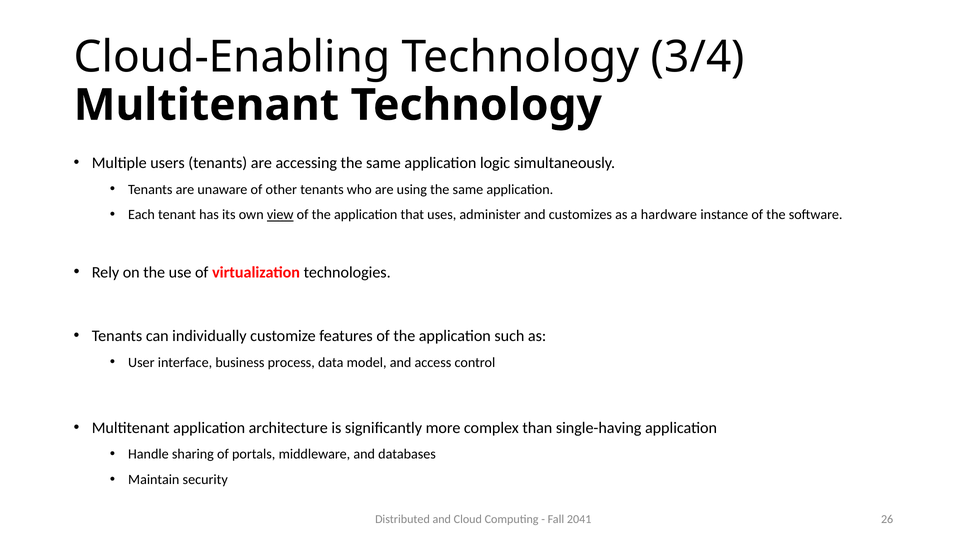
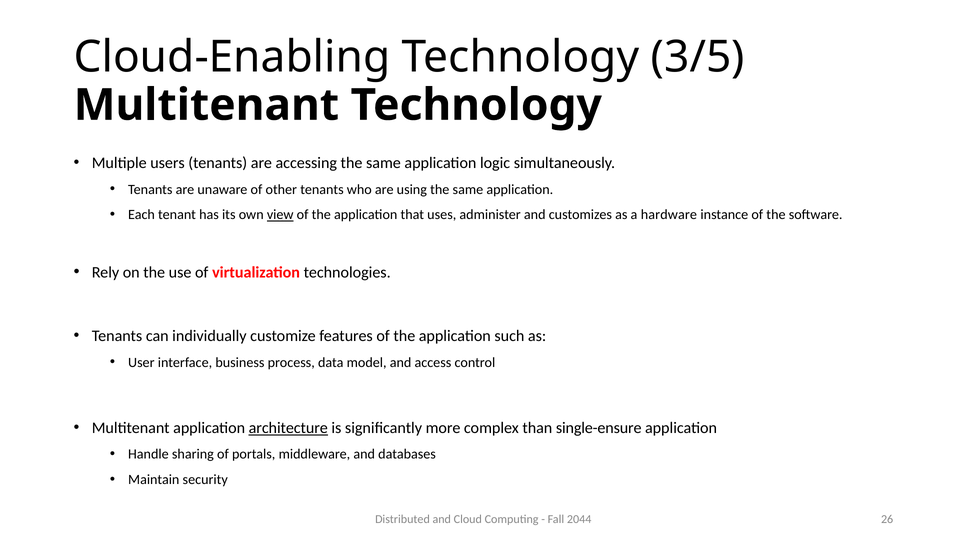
3/4: 3/4 -> 3/5 (698, 57)
architecture underline: none -> present (288, 428)
single-having: single-having -> single-ensure (599, 428)
2041: 2041 -> 2044 (579, 519)
